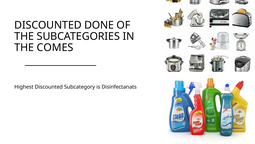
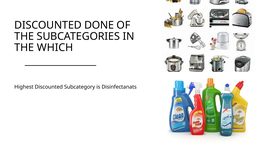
COMES: COMES -> WHICH (55, 47)
